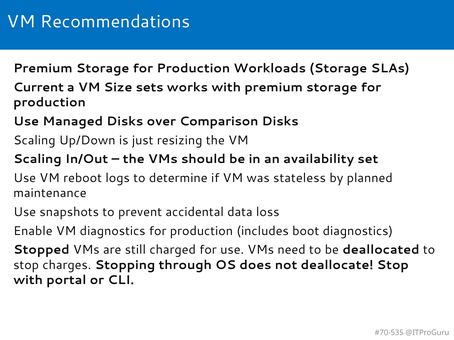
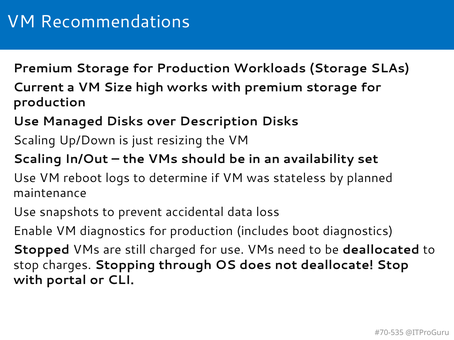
sets: sets -> high (150, 87)
Comparison: Comparison -> Description (219, 121)
